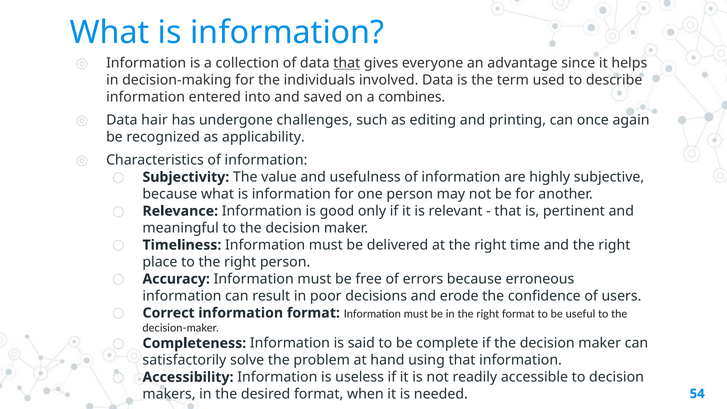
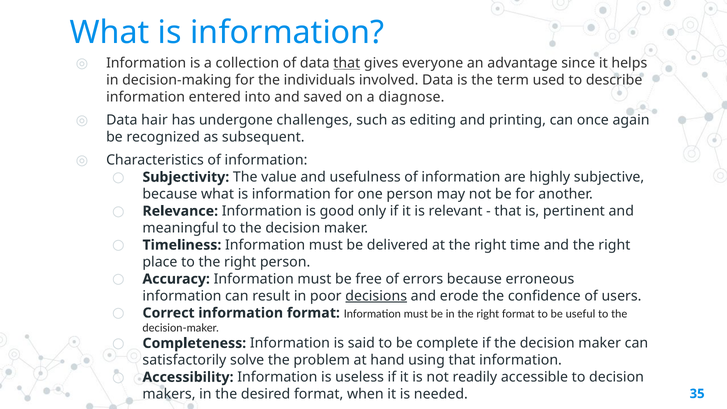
combines: combines -> diagnose (412, 97)
applicability: applicability -> subsequent (263, 137)
decisions underline: none -> present (376, 296)
54: 54 -> 35 (697, 394)
